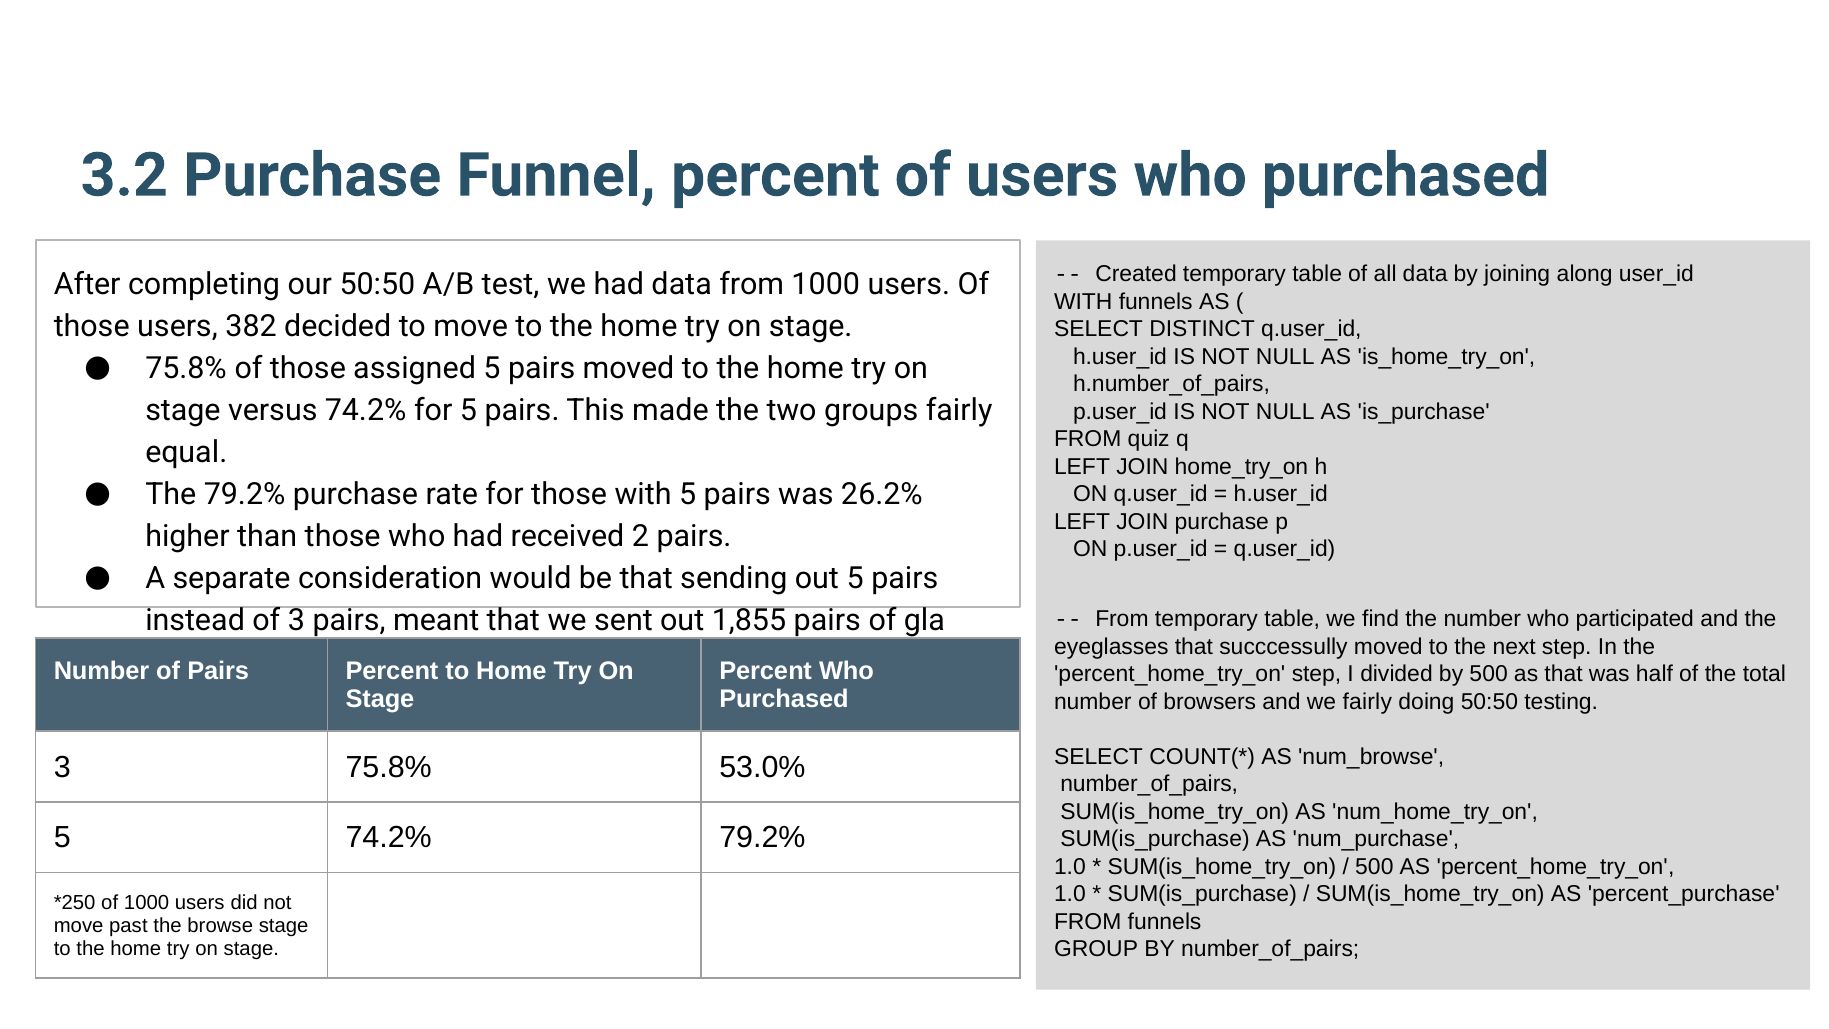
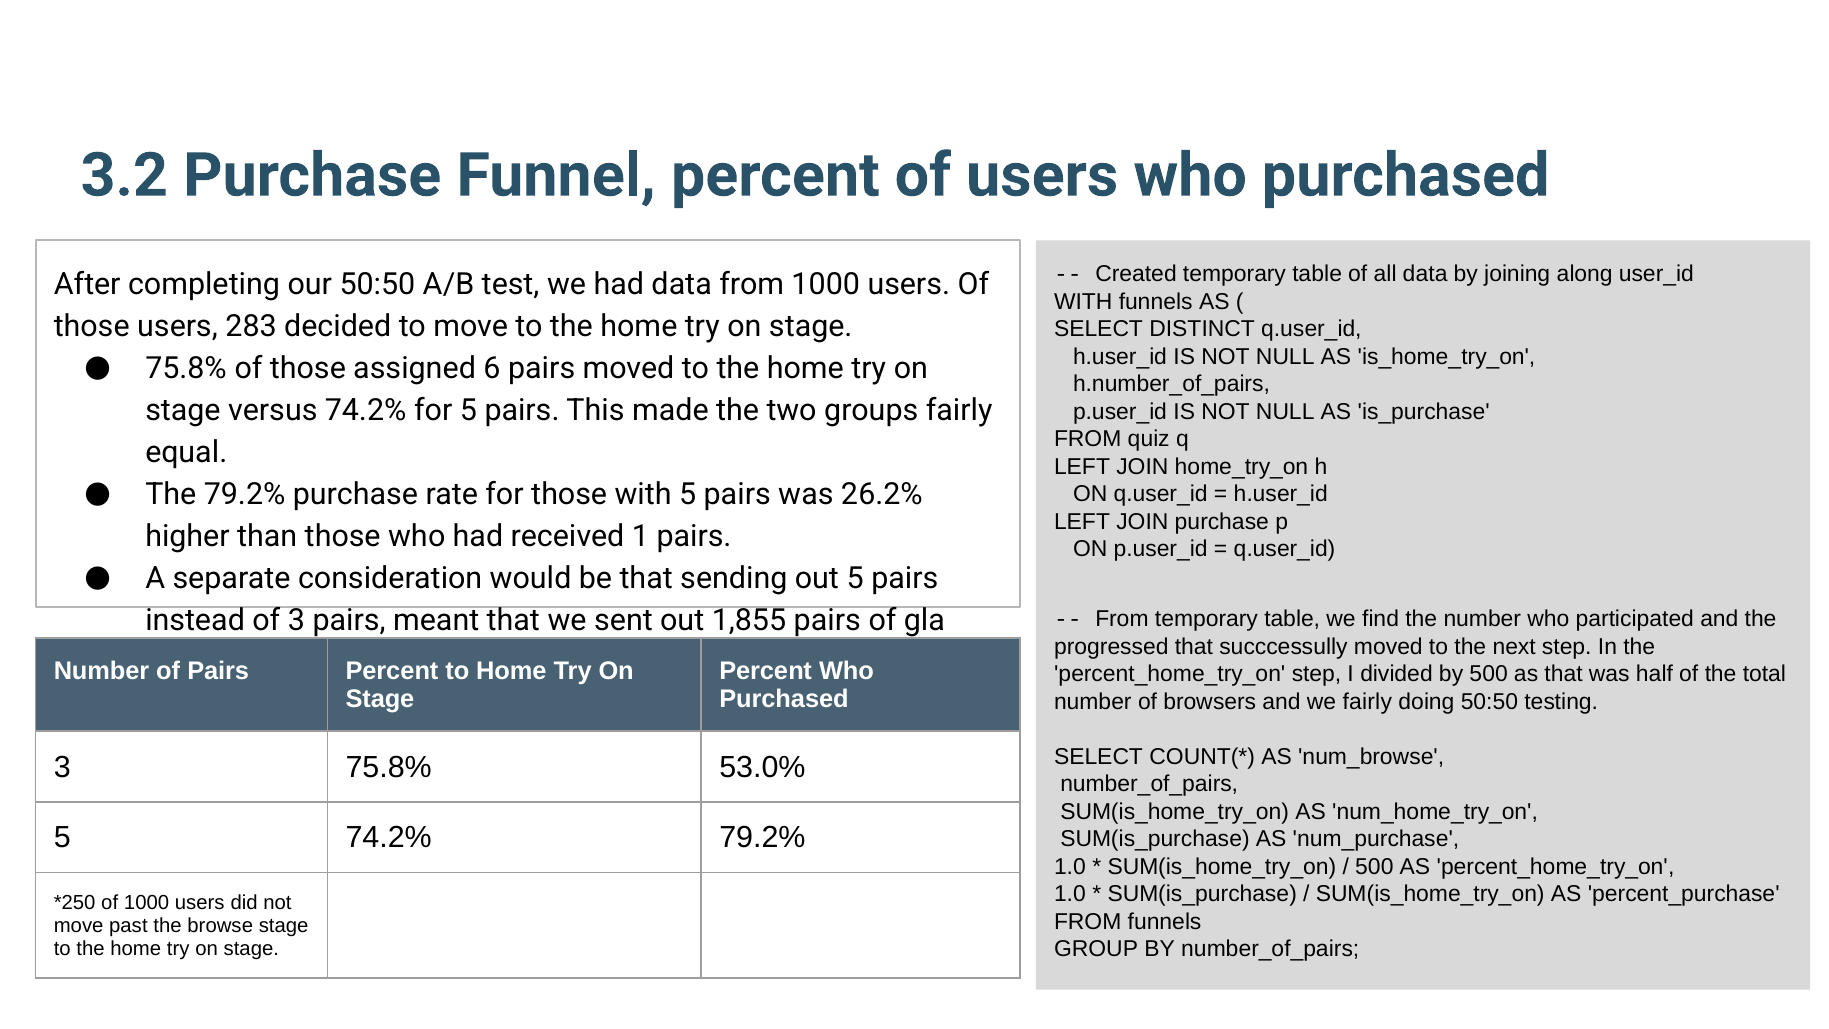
382: 382 -> 283 (251, 326)
assigned 5: 5 -> 6 (492, 368)
2: 2 -> 1 (640, 537)
eyeglasses: eyeglasses -> progressed (1111, 647)
